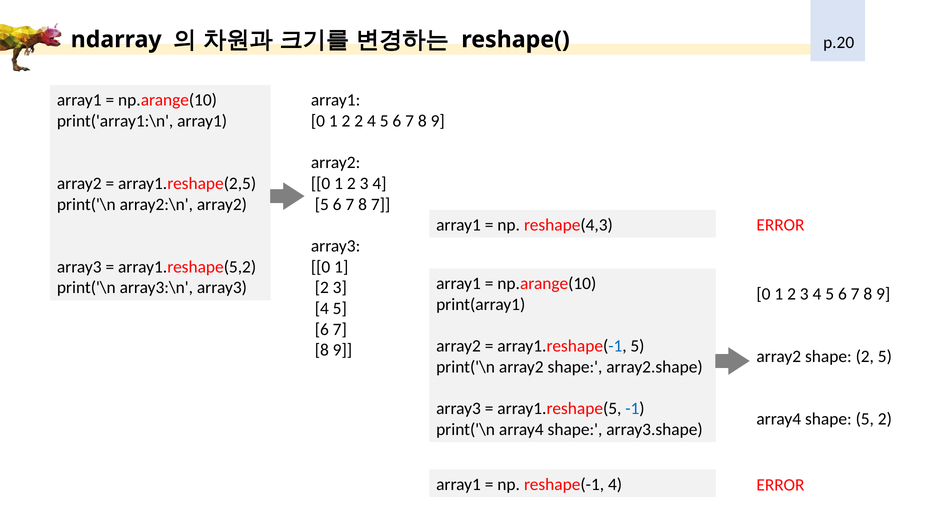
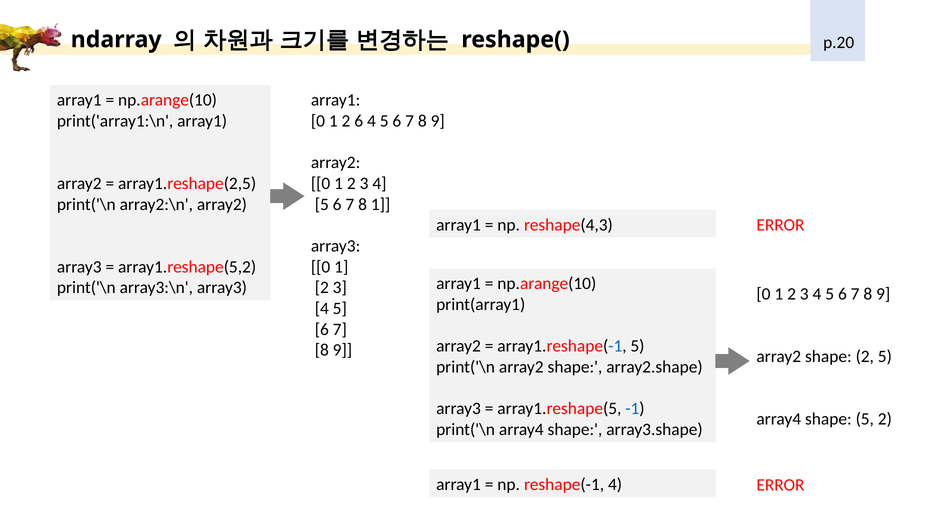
2 2: 2 -> 6 (359, 121)
8 7: 7 -> 1 (381, 205)
